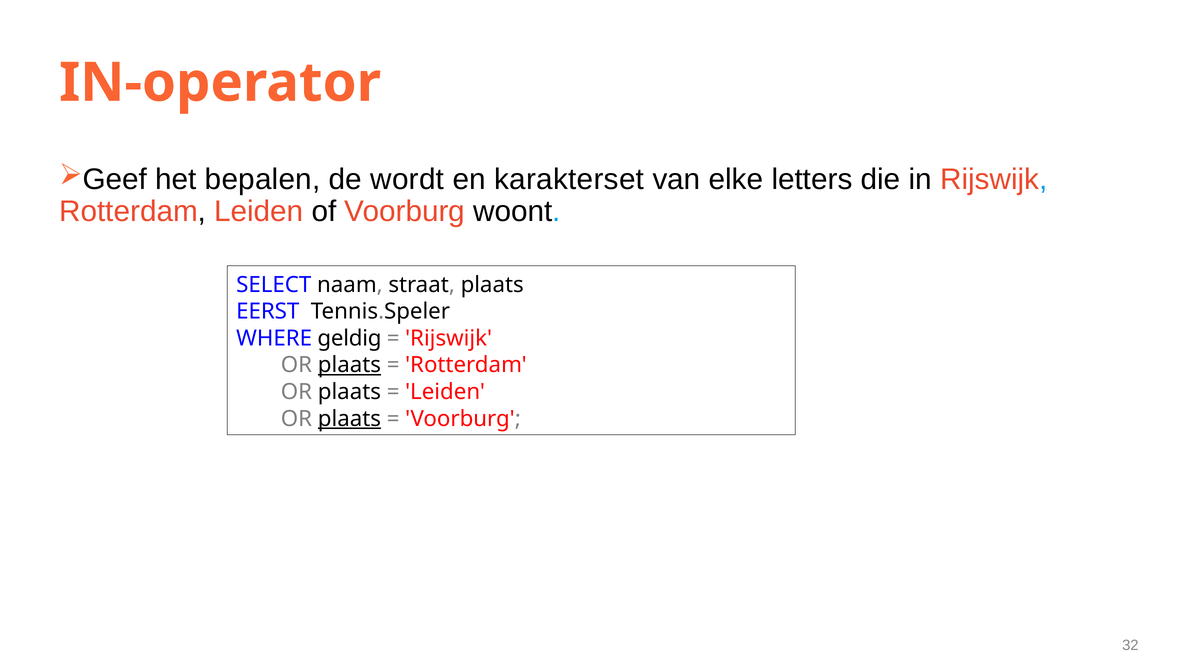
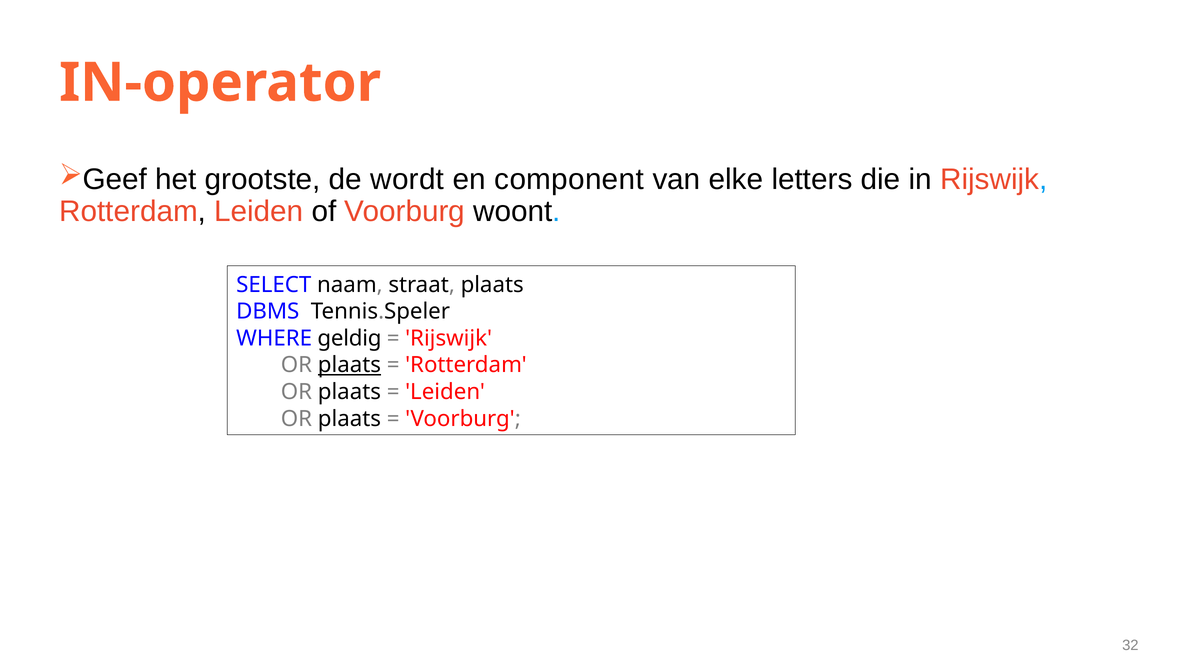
bepalen: bepalen -> grootste (263, 179)
karakterset: karakterset -> component (569, 179)
EERST: EERST -> DBMS (268, 312)
plaats underline: present -> none (349, 419)
